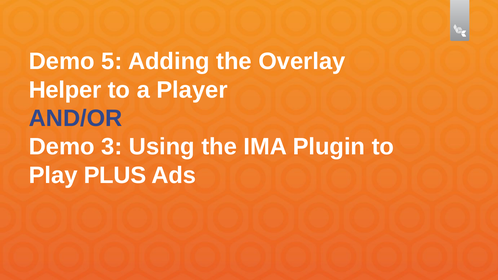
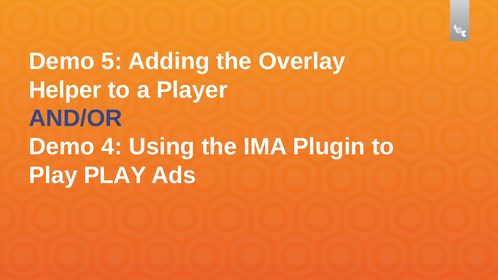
3: 3 -> 4 (112, 147)
Play PLUS: PLUS -> PLAY (115, 175)
